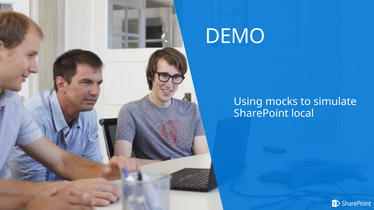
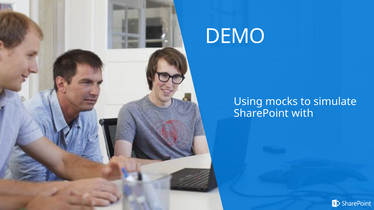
local: local -> with (302, 113)
